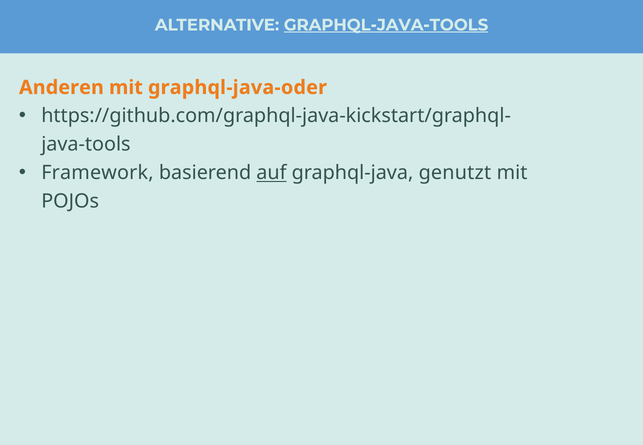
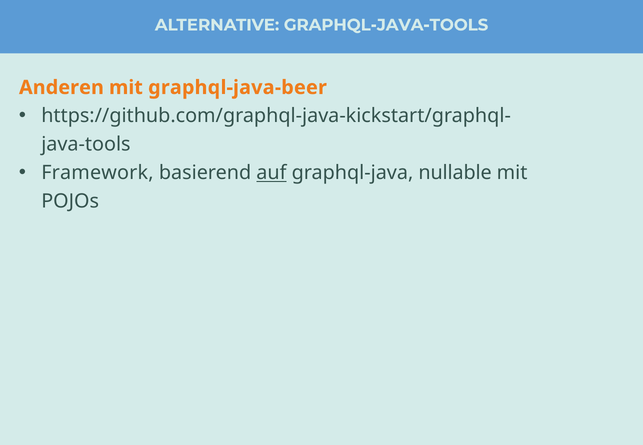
GRAPHQL-JAVA-TOOLS underline: present -> none (386, 25)
graphql-java-oder: graphql-java-oder -> graphql-java-beer (237, 88)
genutzt: genutzt -> nullable (455, 173)
